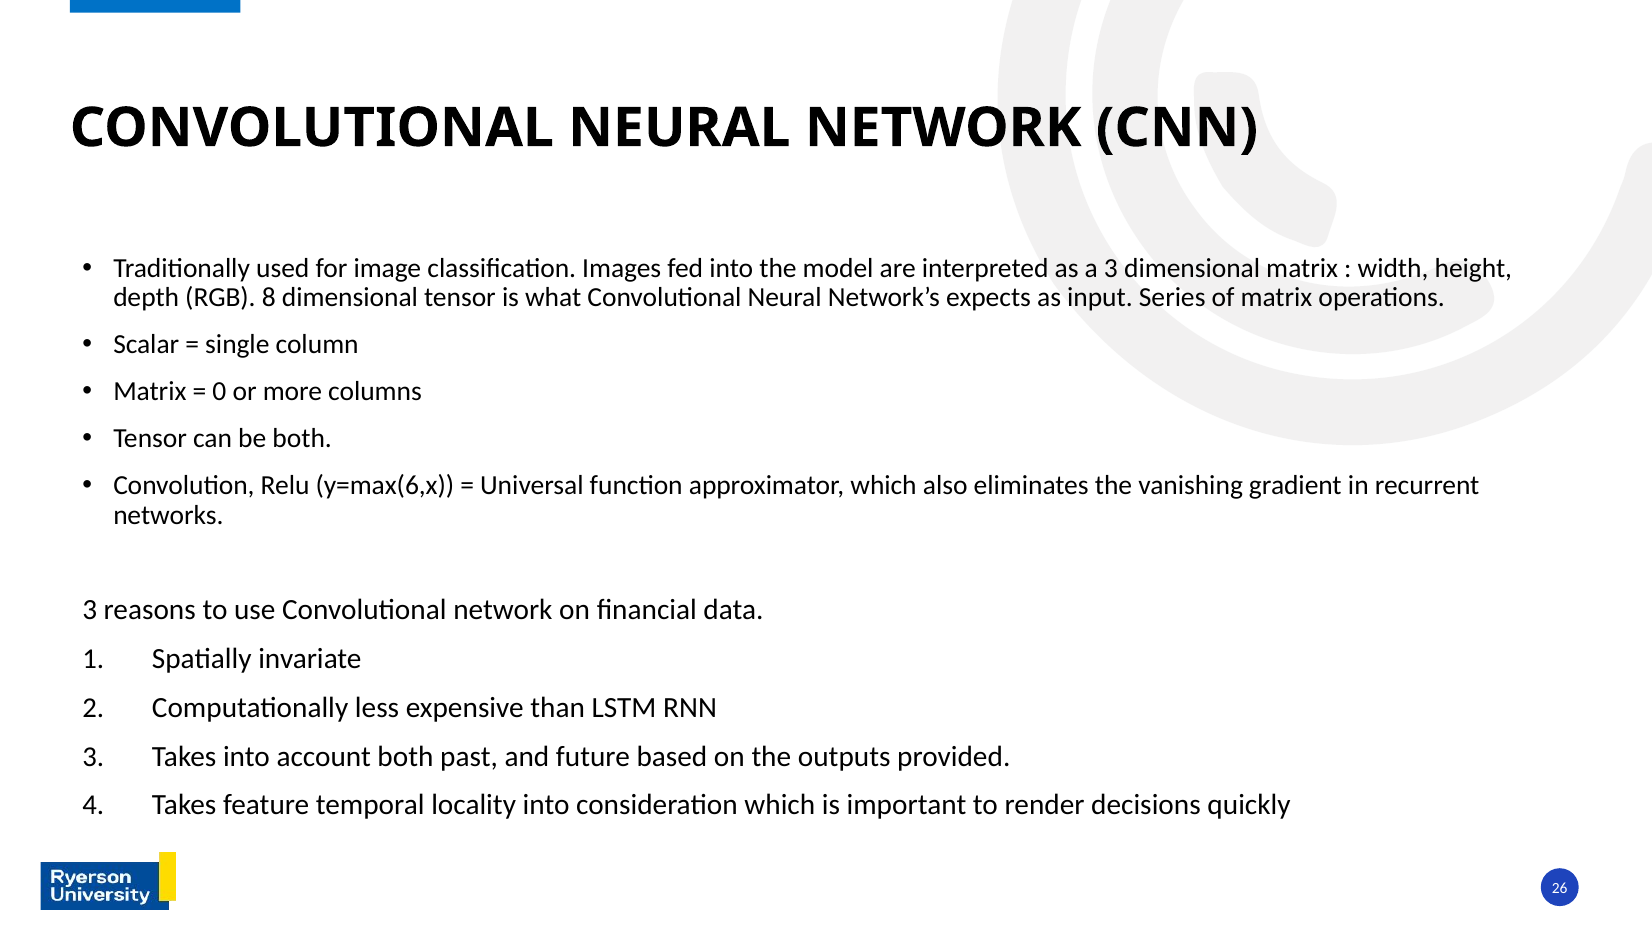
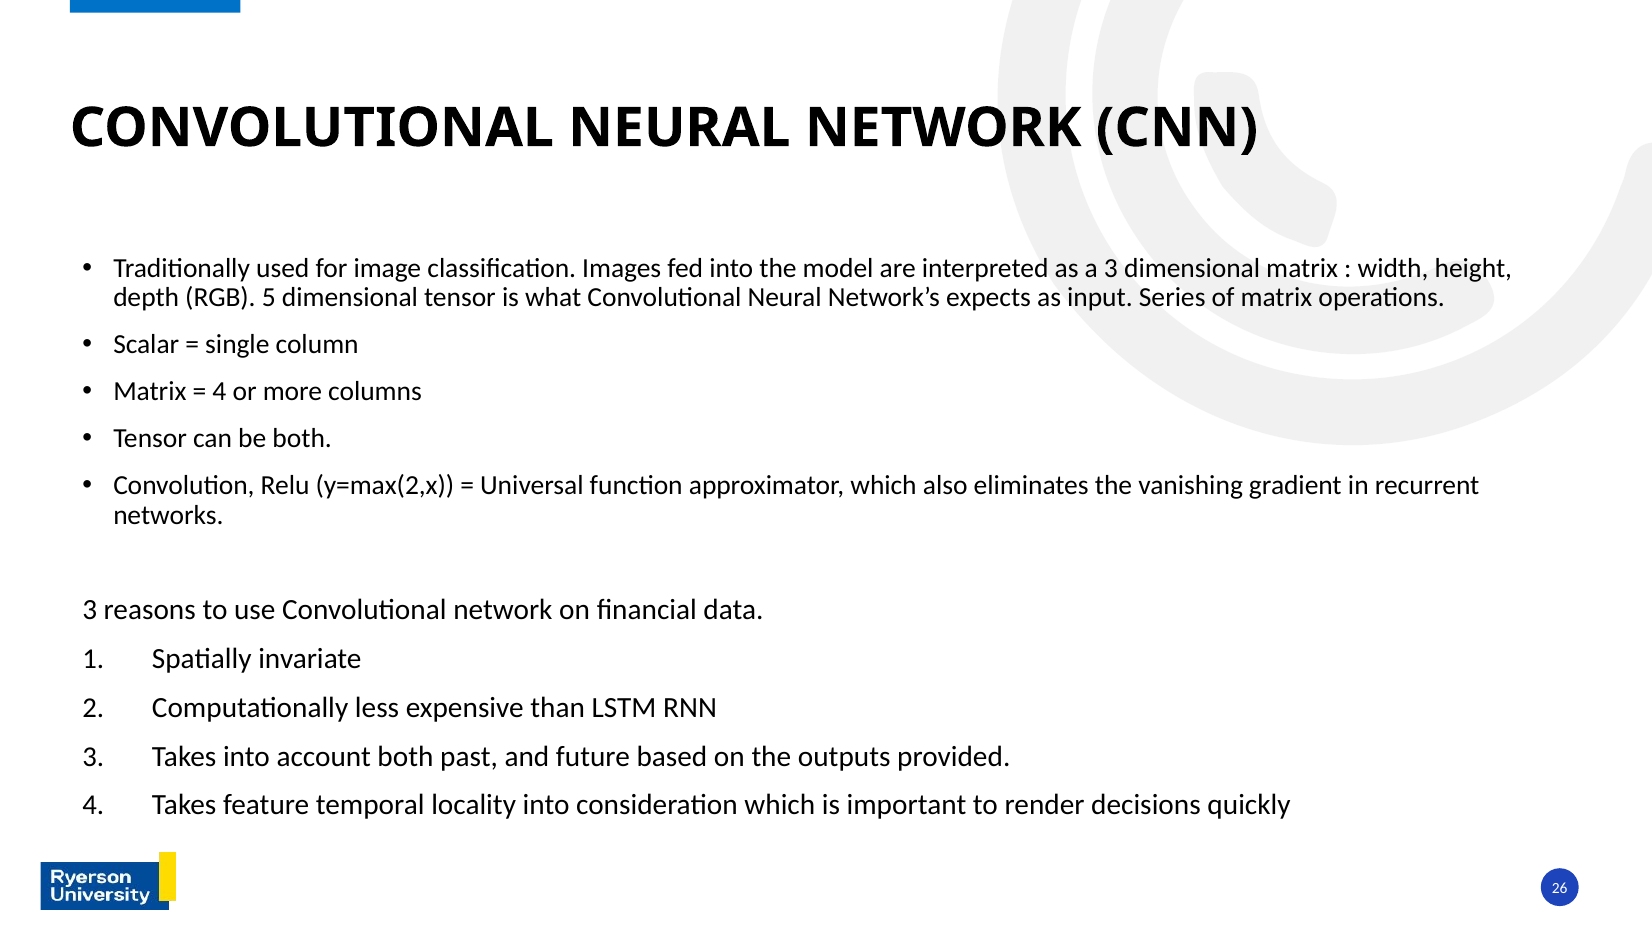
8: 8 -> 5 (269, 298)
0: 0 -> 4 (219, 392)
y=max(6,x: y=max(6,x -> y=max(2,x (385, 486)
